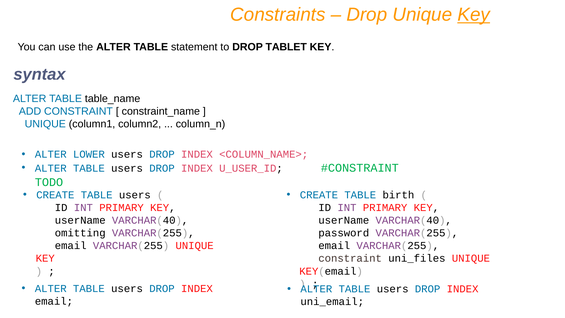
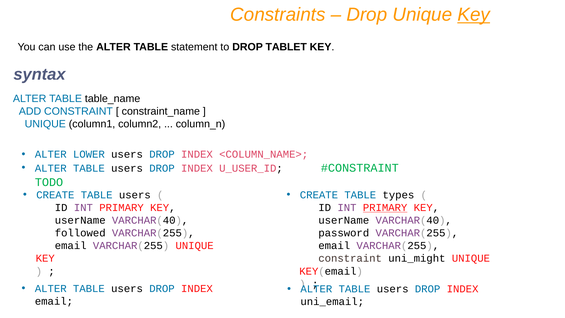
birth: birth -> types (398, 195)
PRIMARY underline: none -> present (385, 207)
omitting: omitting -> followed (80, 233)
uni_files: uni_files -> uni_might (417, 258)
